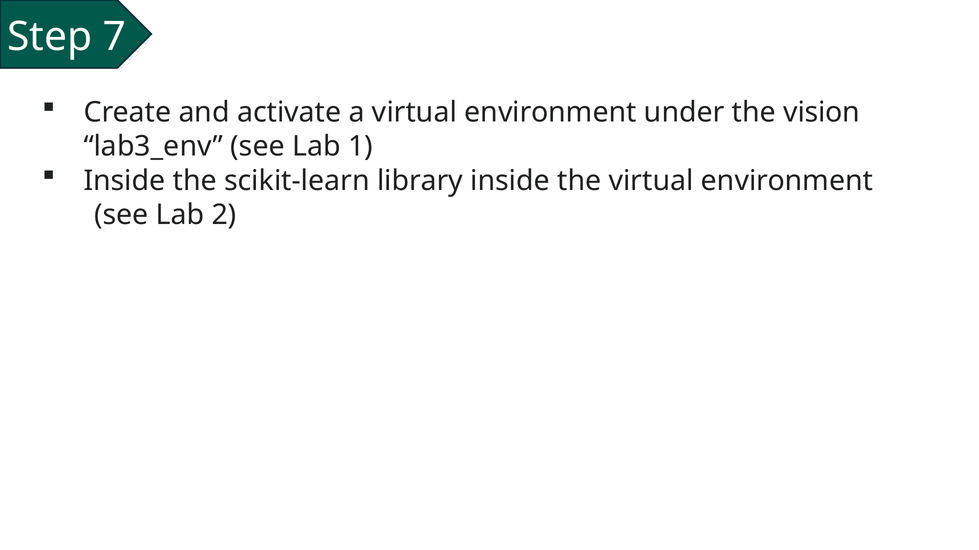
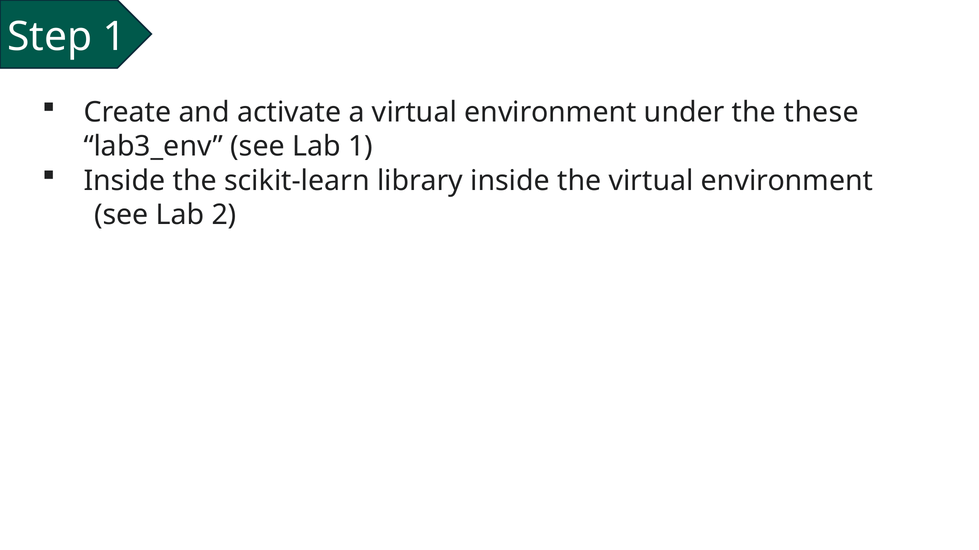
Step 7: 7 -> 1 (115, 37)
vision: vision -> these (821, 112)
